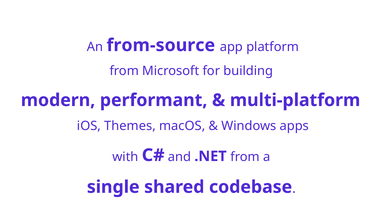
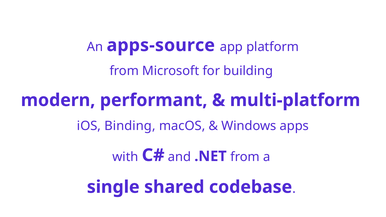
from-source: from-source -> apps-source (161, 45)
Themes: Themes -> Binding (130, 126)
